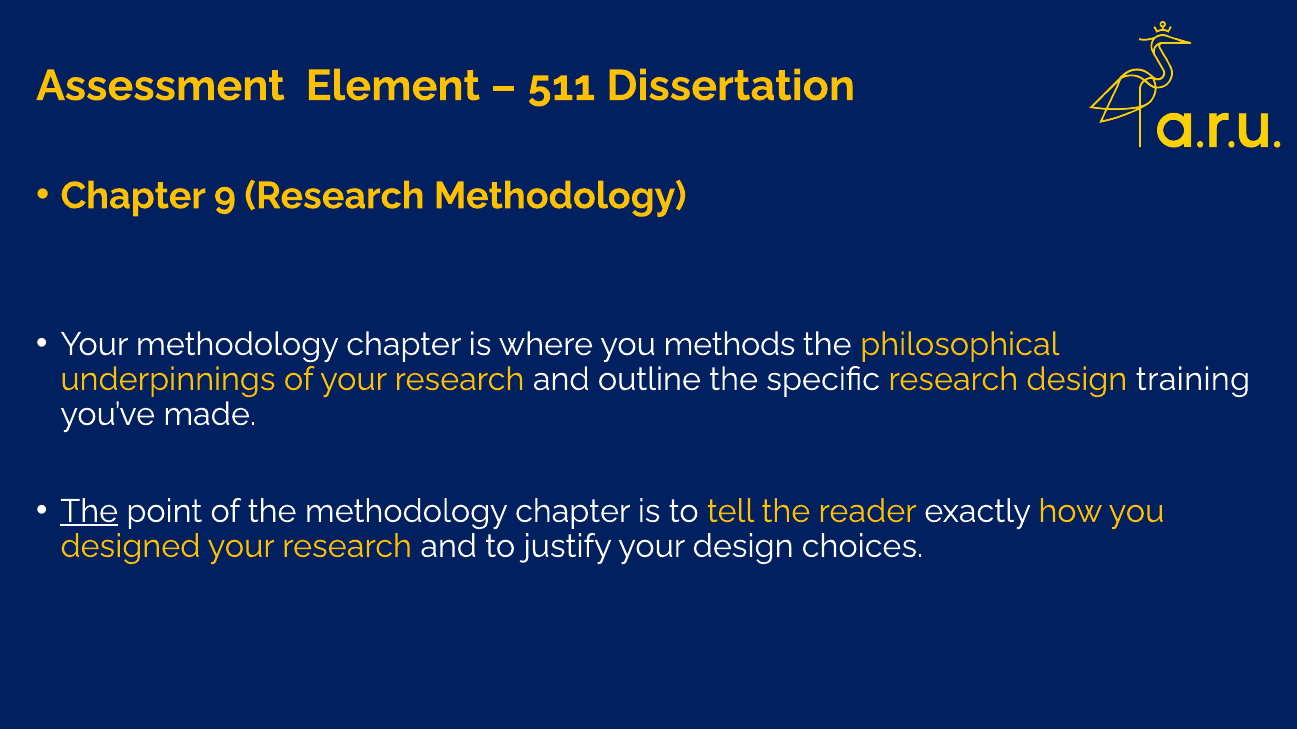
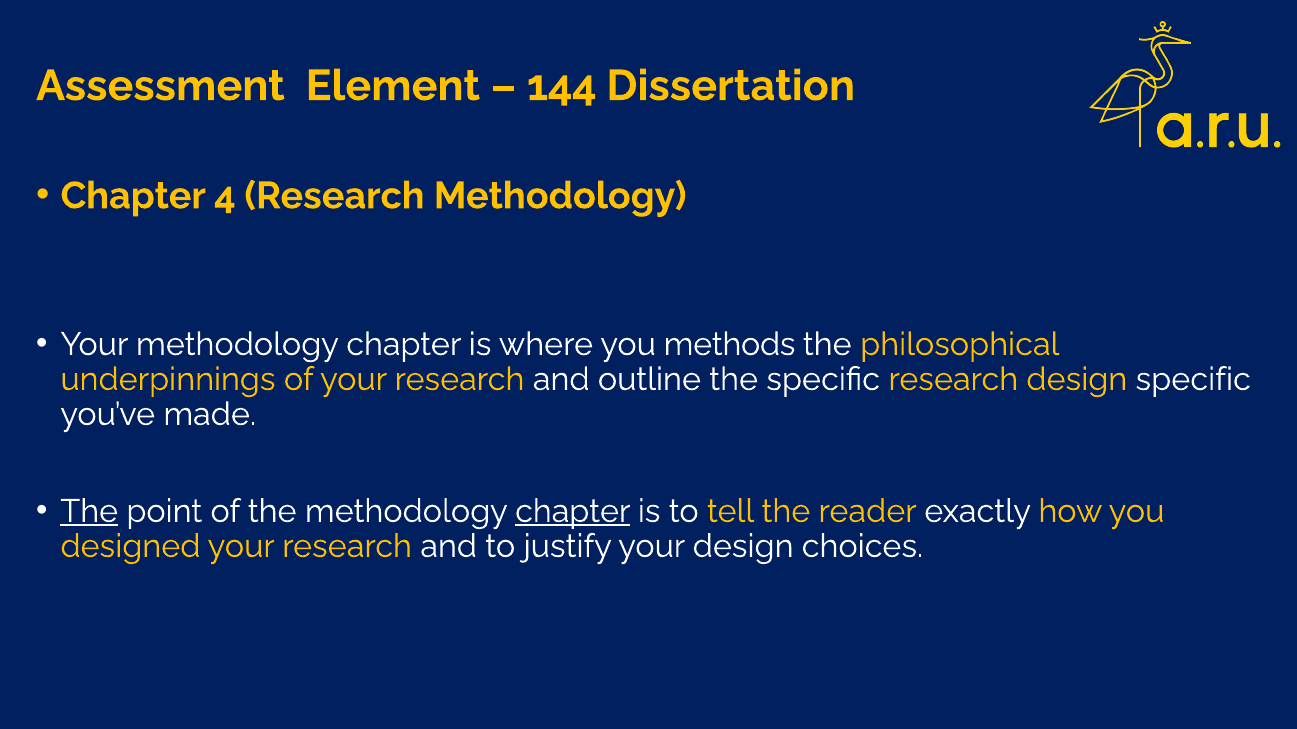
511: 511 -> 144 (562, 86)
9: 9 -> 4 (225, 196)
design training: training -> specific (1193, 380)
chapter underline: none -> present (573, 512)
